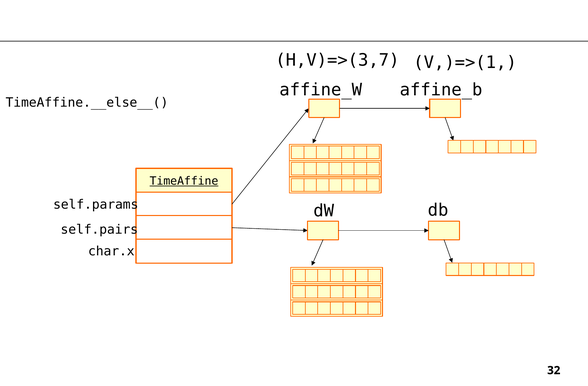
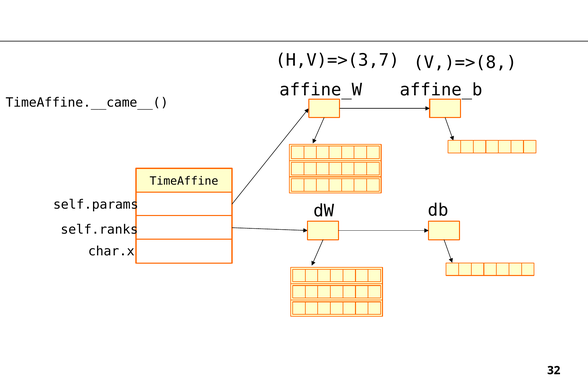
V,)=>(1: V,)=>(1 -> V,)=>(8 (465, 63)
TimeAffine.__else__(: TimeAffine.__else__( -> TimeAffine.__came__( (87, 103)
TimeAffine underline: present -> none (184, 181)
self.pairs: self.pairs -> self.ranks (99, 230)
